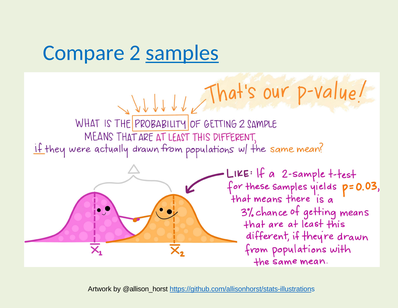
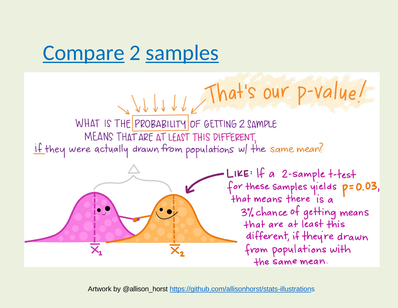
Compare underline: none -> present (84, 53)
